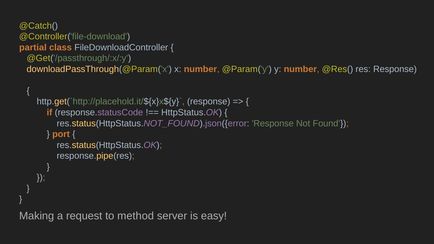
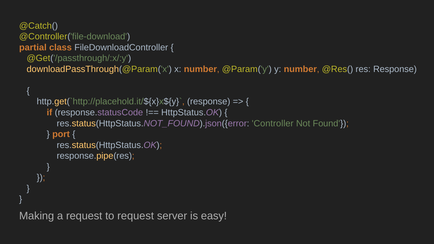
res.status(HttpStatus.NOT_FOUND).json({error Response: Response -> Controller (273, 123)
to method: method -> request (136, 216)
